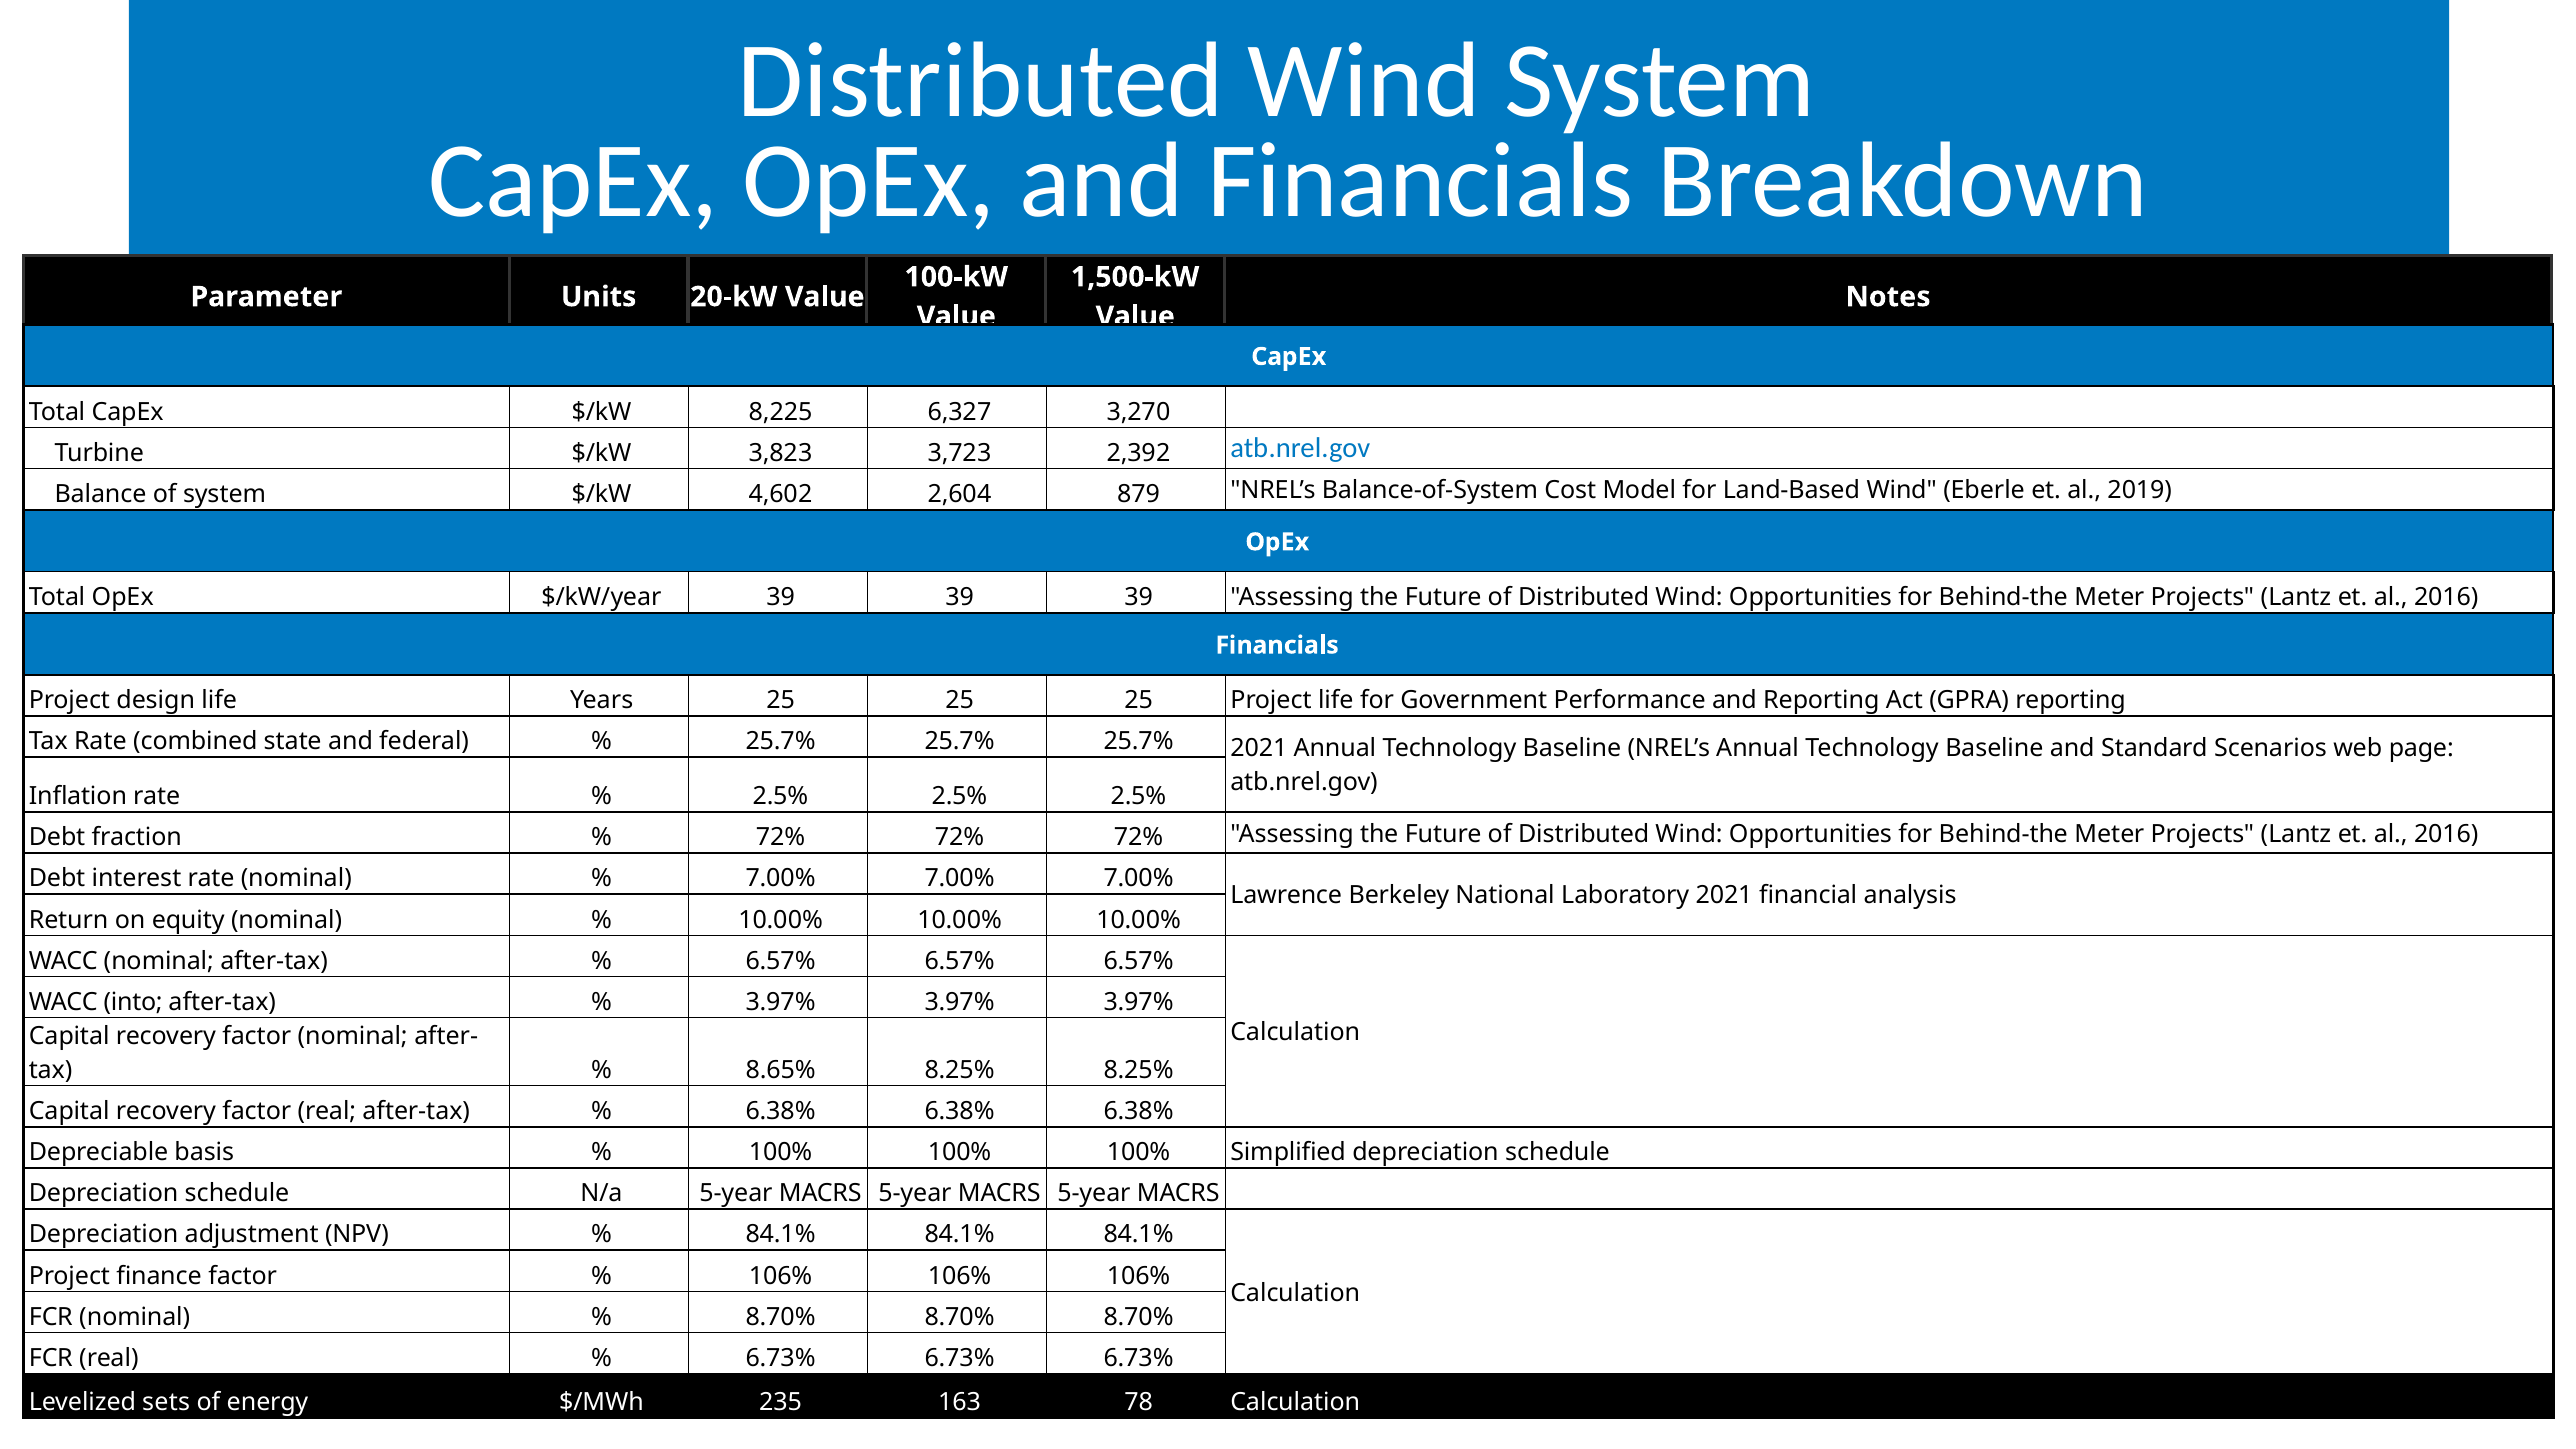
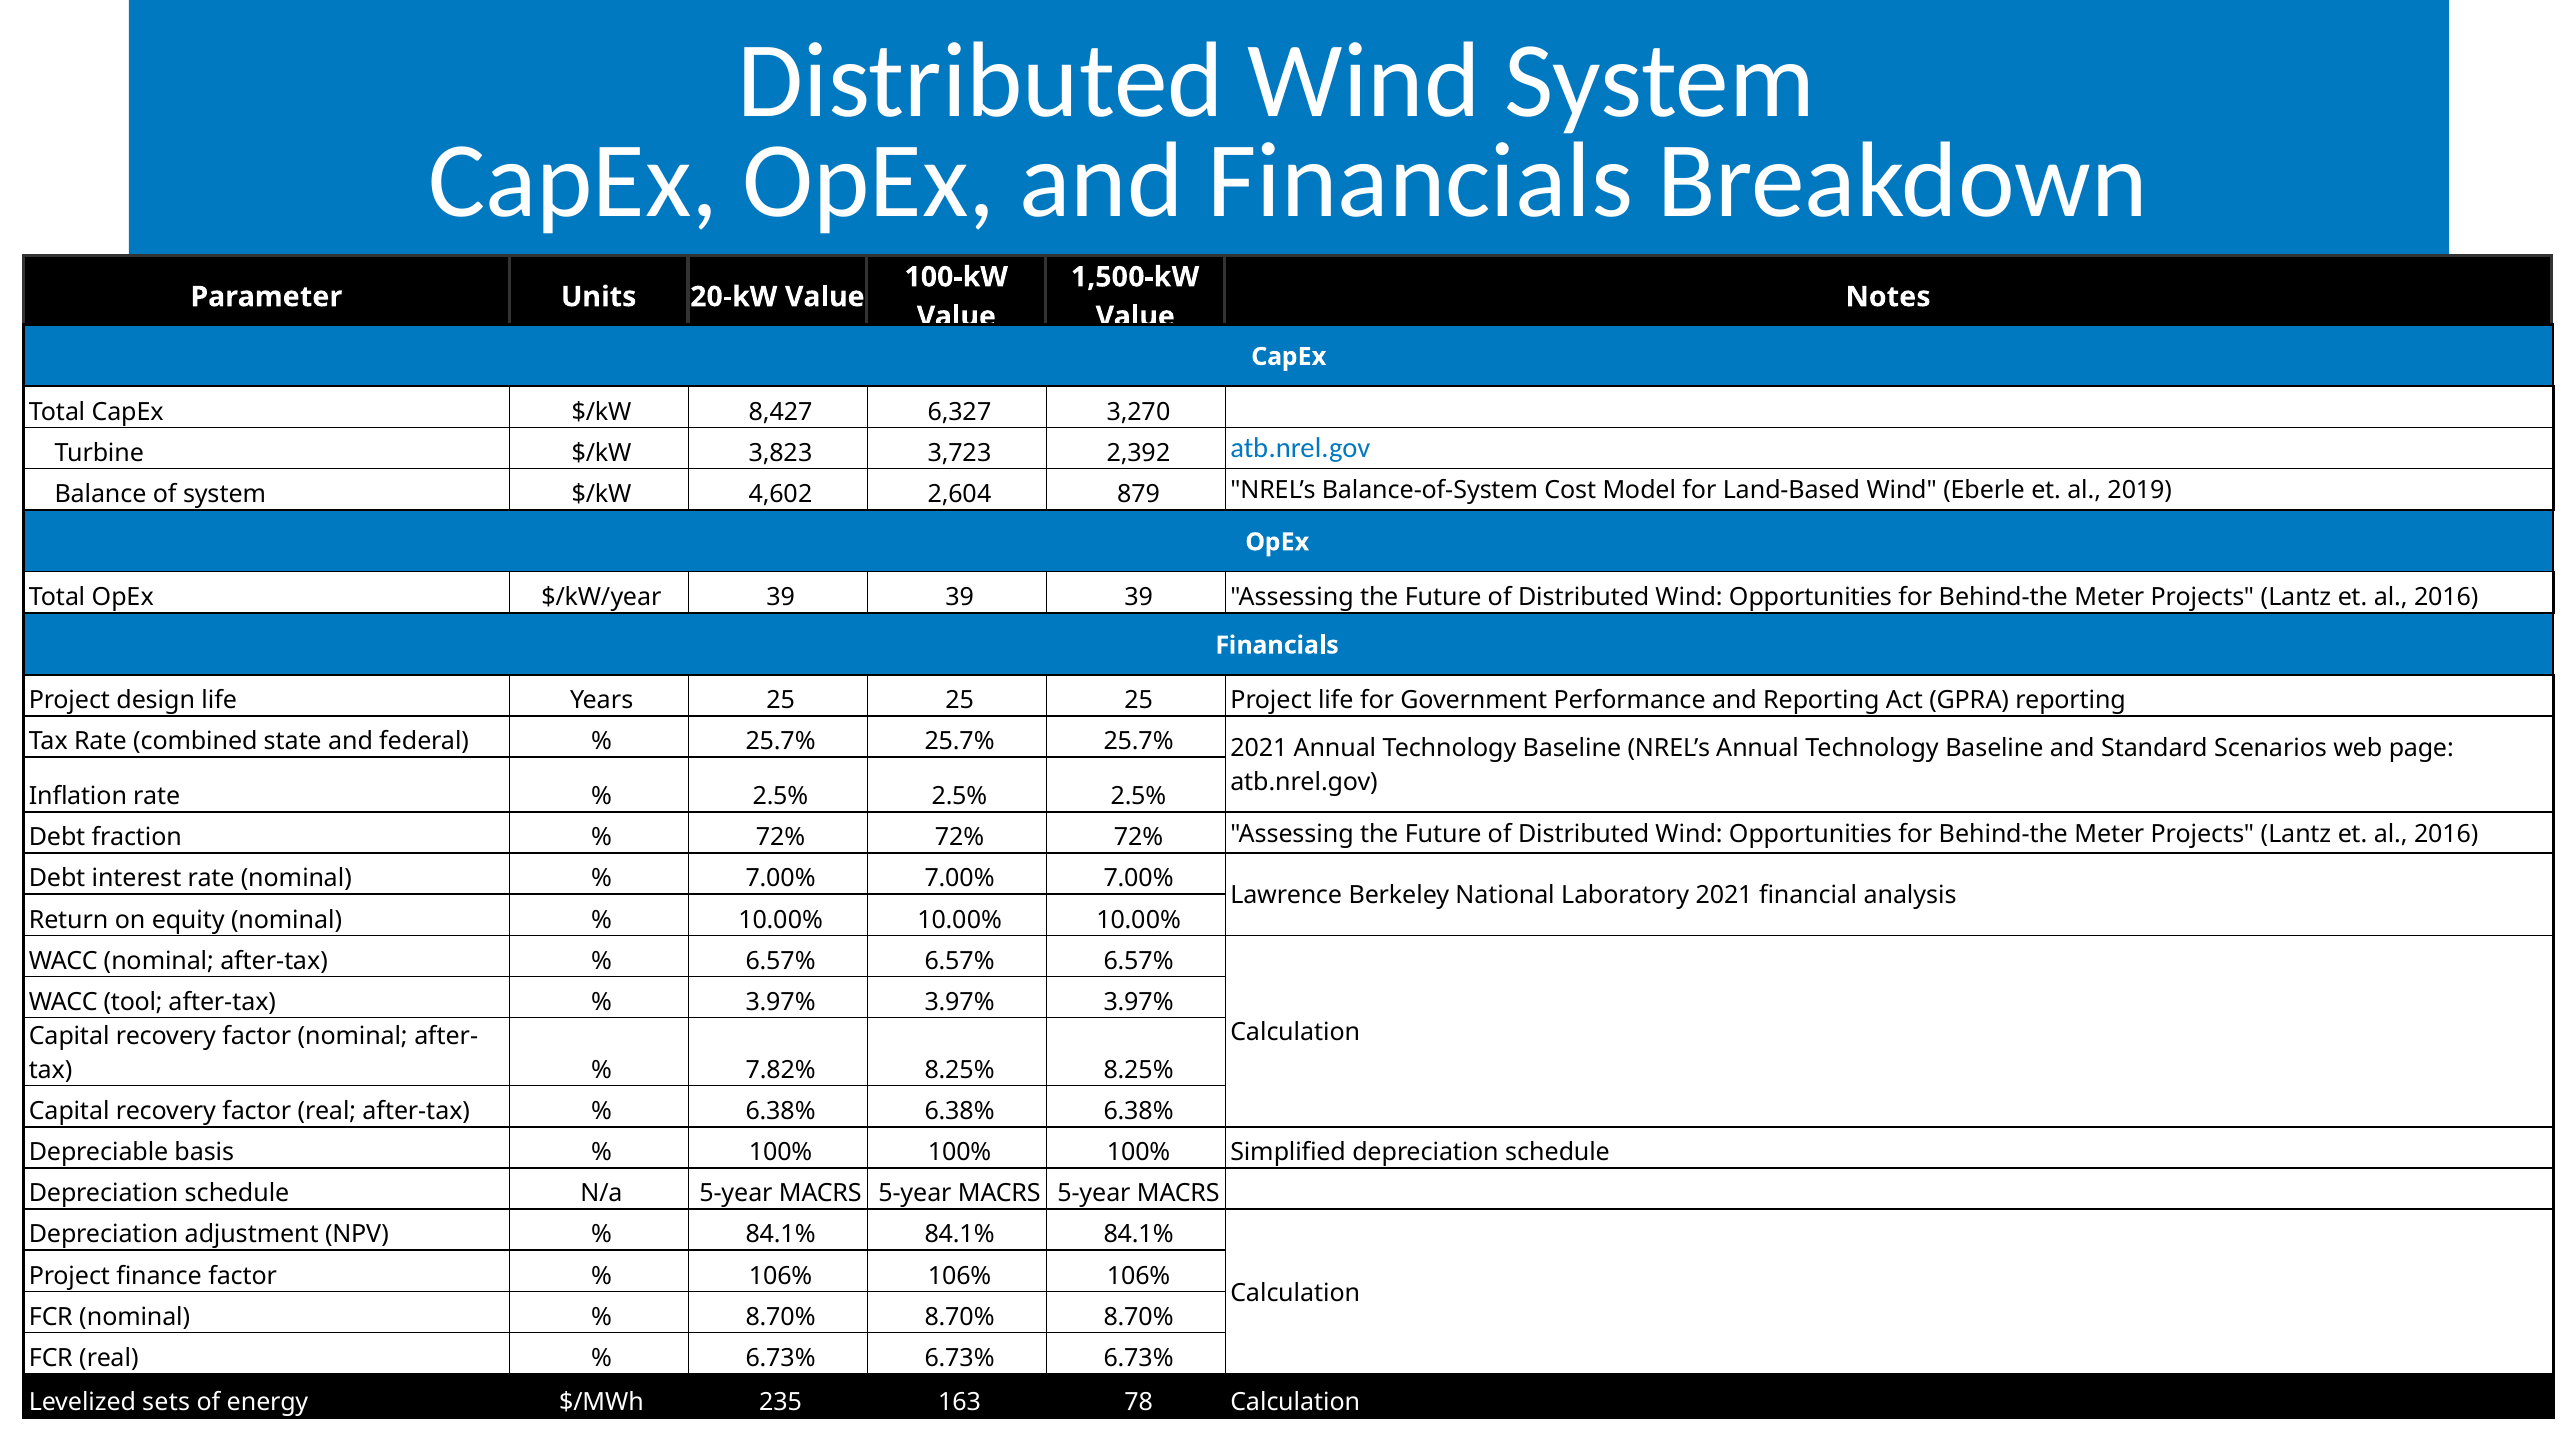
8,225: 8,225 -> 8,427 (781, 412)
into: into -> tool (133, 1002)
8.65%: 8.65% -> 7.82% (781, 1070)
